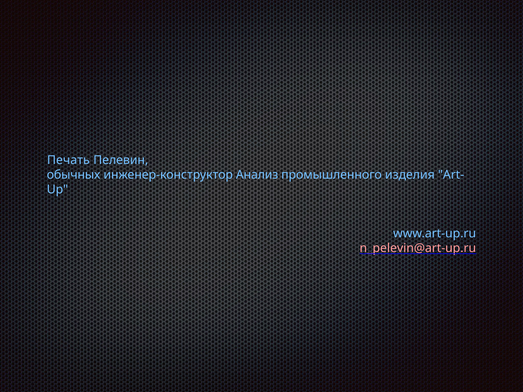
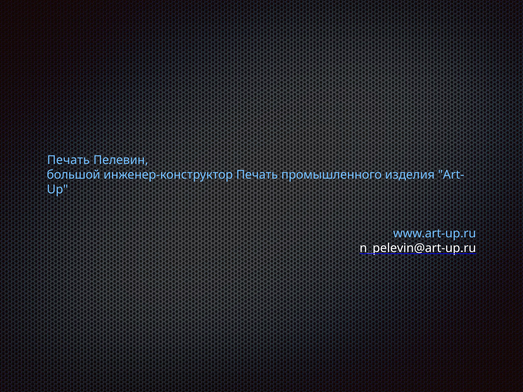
обычных: обычных -> большой (74, 175)
инженер-конструктор Анализ: Анализ -> Печать (257, 175)
n_pelevin@art-up.ru colour: pink -> white (418, 248)
